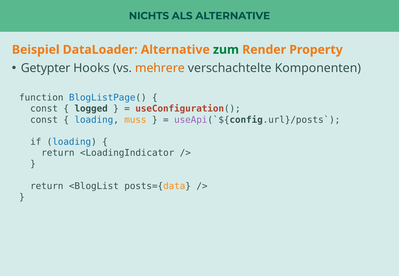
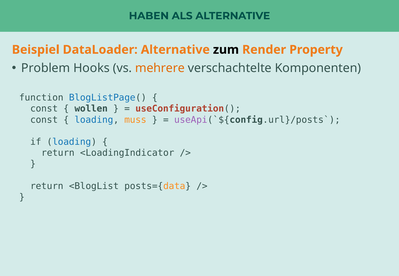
NICHTS: NICHTS -> HABEN (149, 16)
zum colour: green -> black (226, 50)
Getypter: Getypter -> Problem (46, 68)
logged: logged -> wollen (91, 109)
